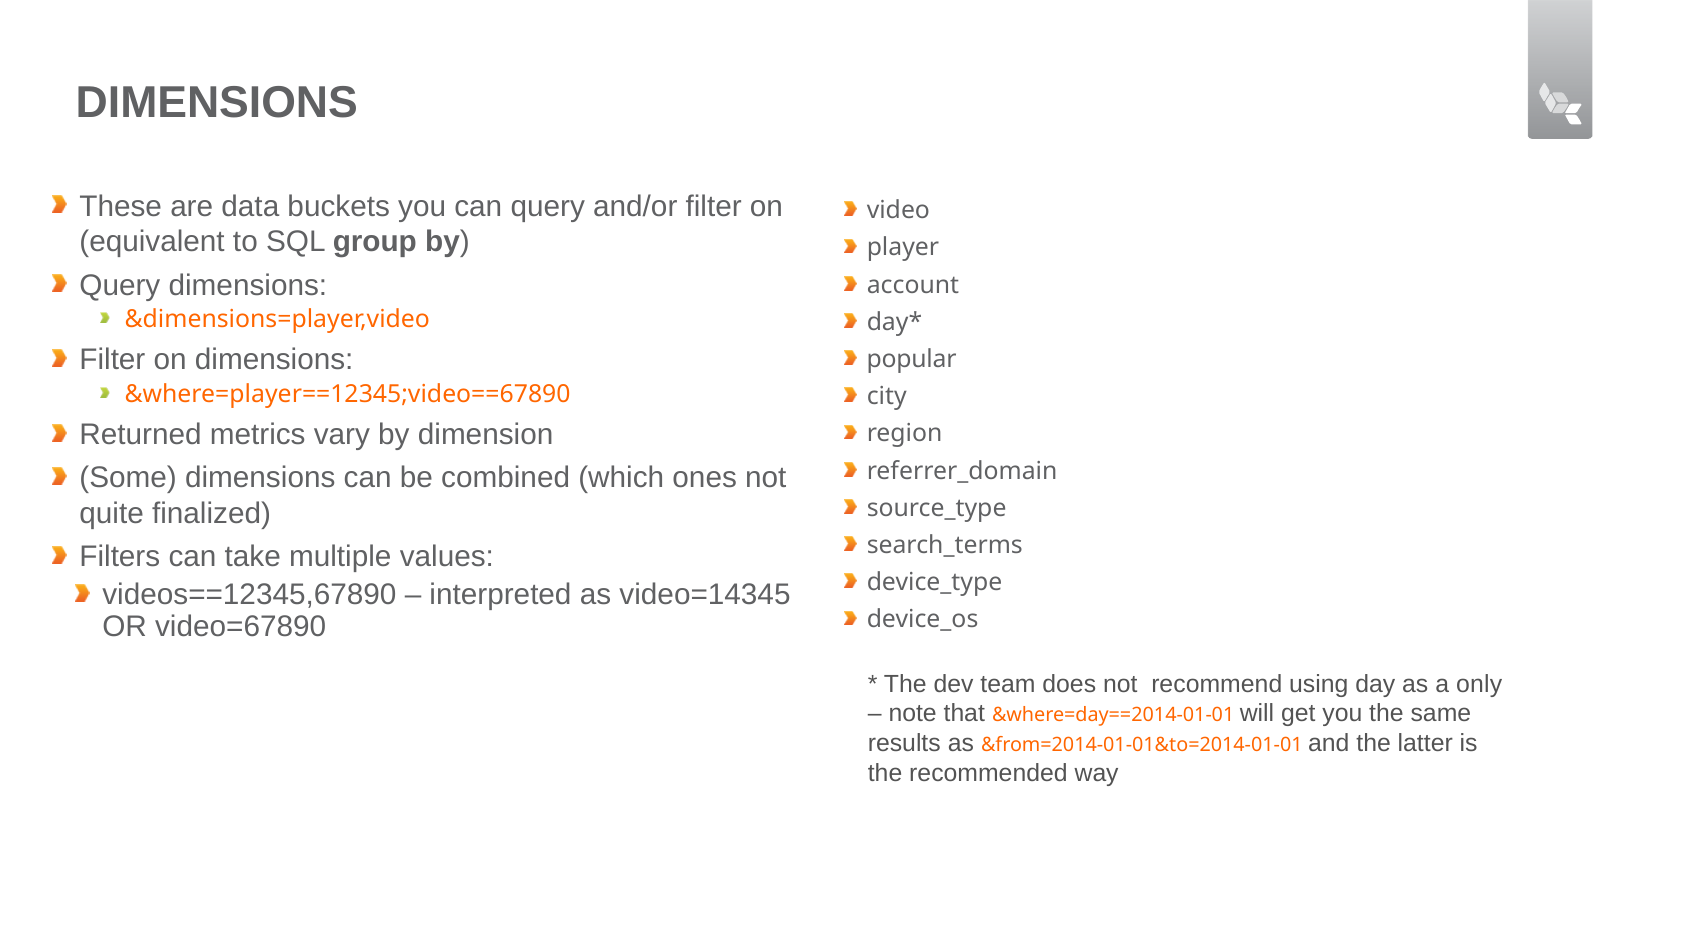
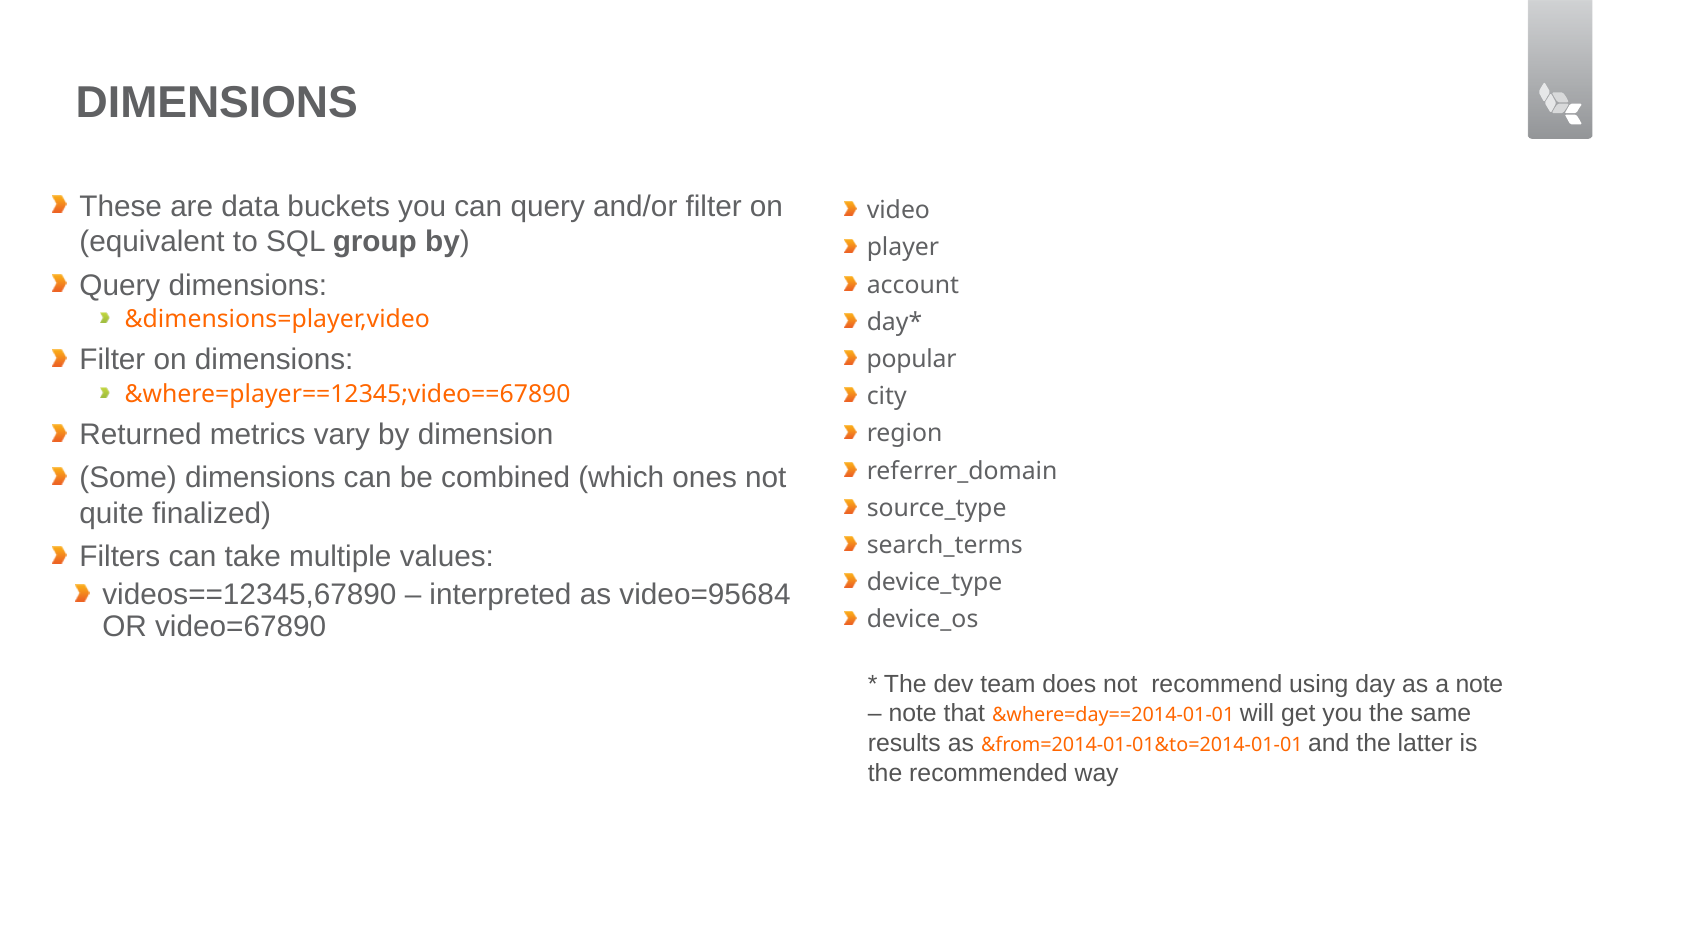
video=14345: video=14345 -> video=95684 (705, 594)
a only: only -> note (1479, 684)
